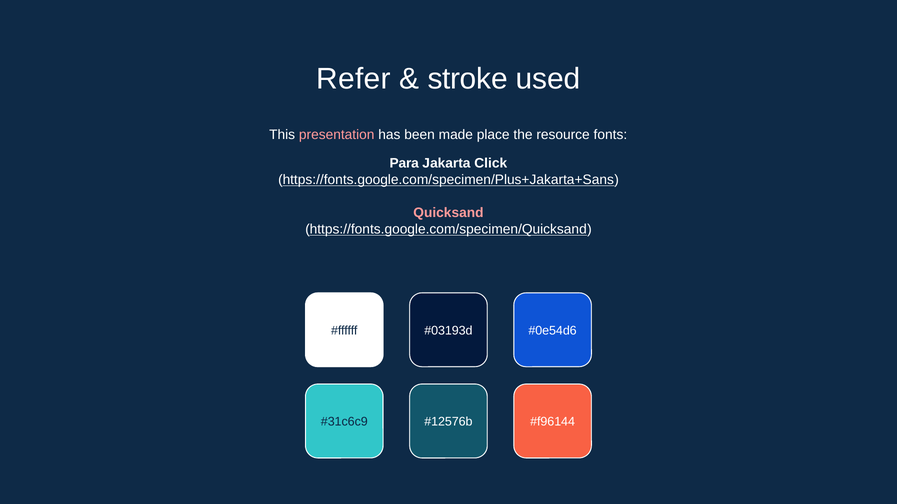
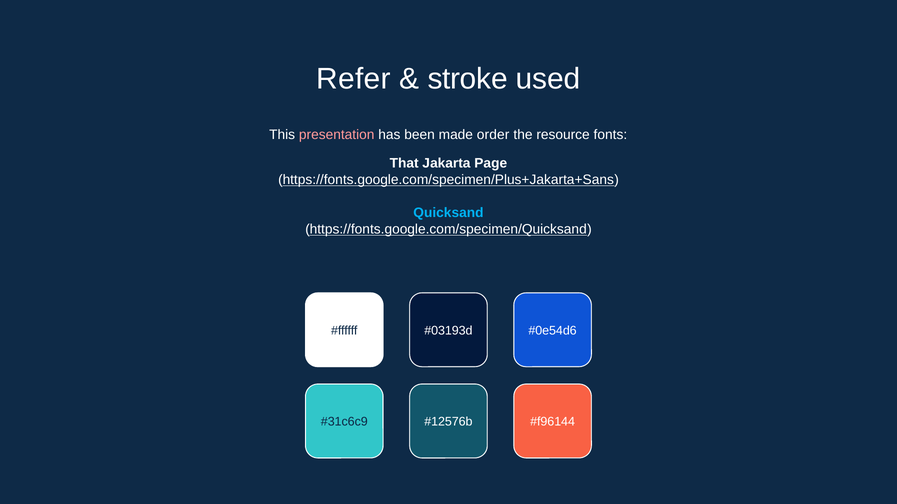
place: place -> order (493, 135)
Para: Para -> That (404, 164)
Click: Click -> Page (491, 164)
Quicksand colour: pink -> light blue (448, 213)
